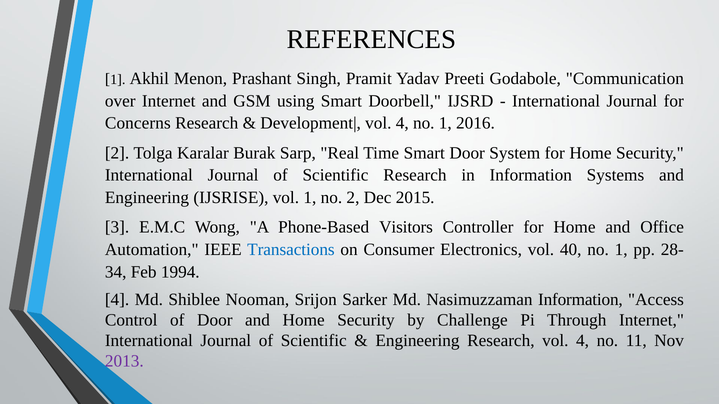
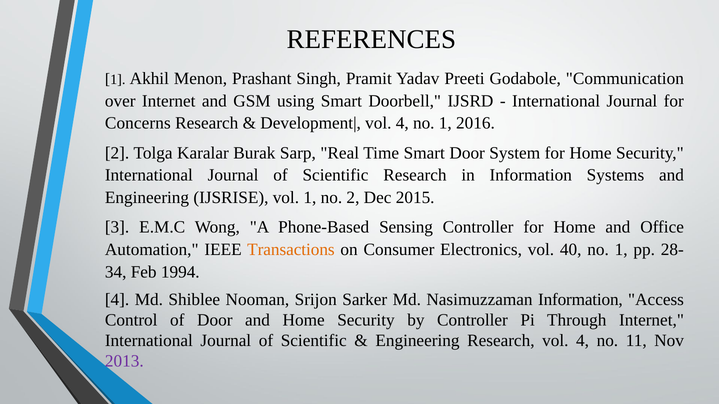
Visitors: Visitors -> Sensing (406, 228)
Transactions colour: blue -> orange (291, 250)
by Challenge: Challenge -> Controller (472, 321)
